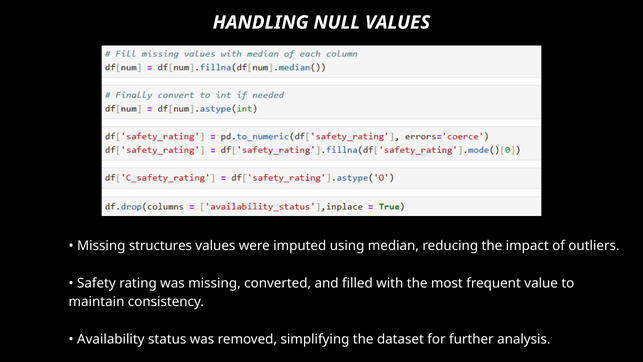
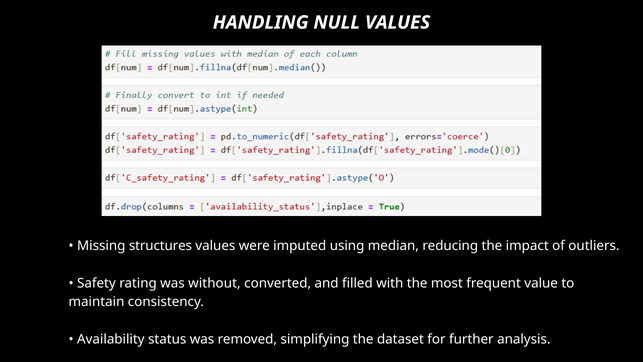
was missing: missing -> without (214, 283)
